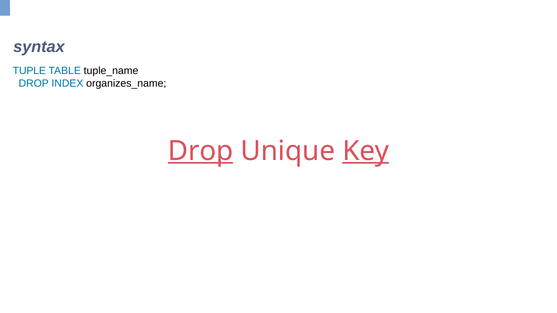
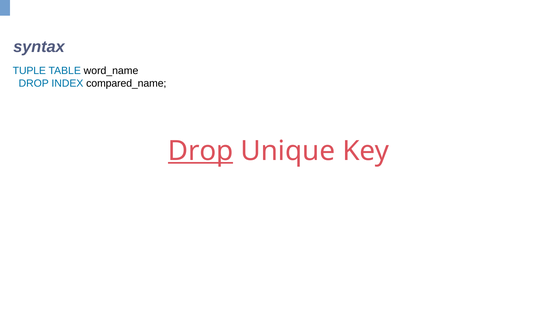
tuple_name: tuple_name -> word_name (111, 71)
organizes_name: organizes_name -> compared_name (126, 83)
Key underline: present -> none (366, 151)
